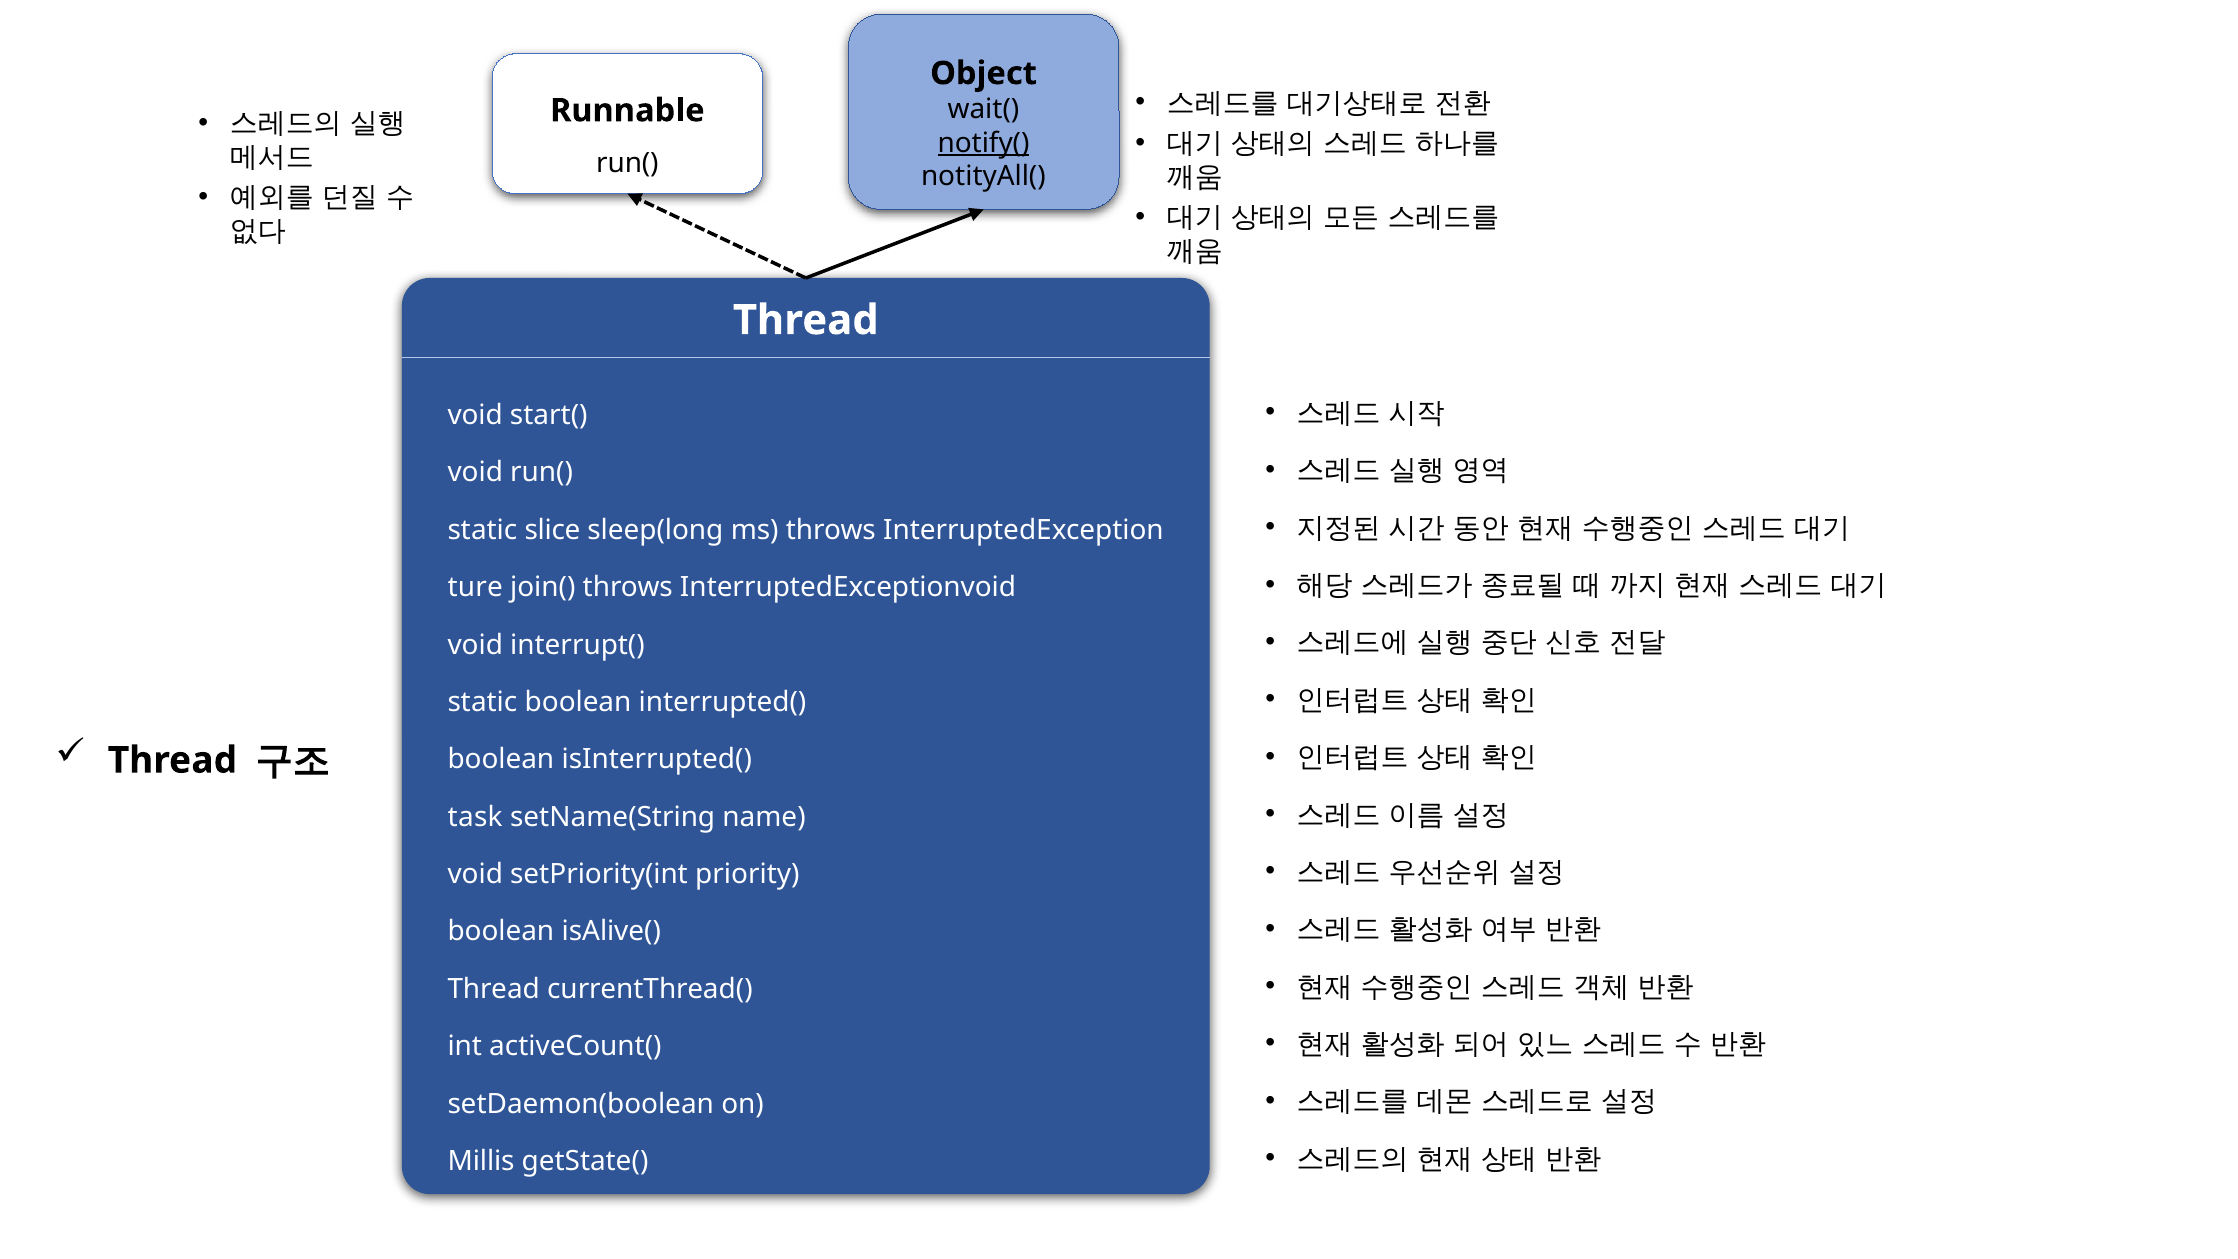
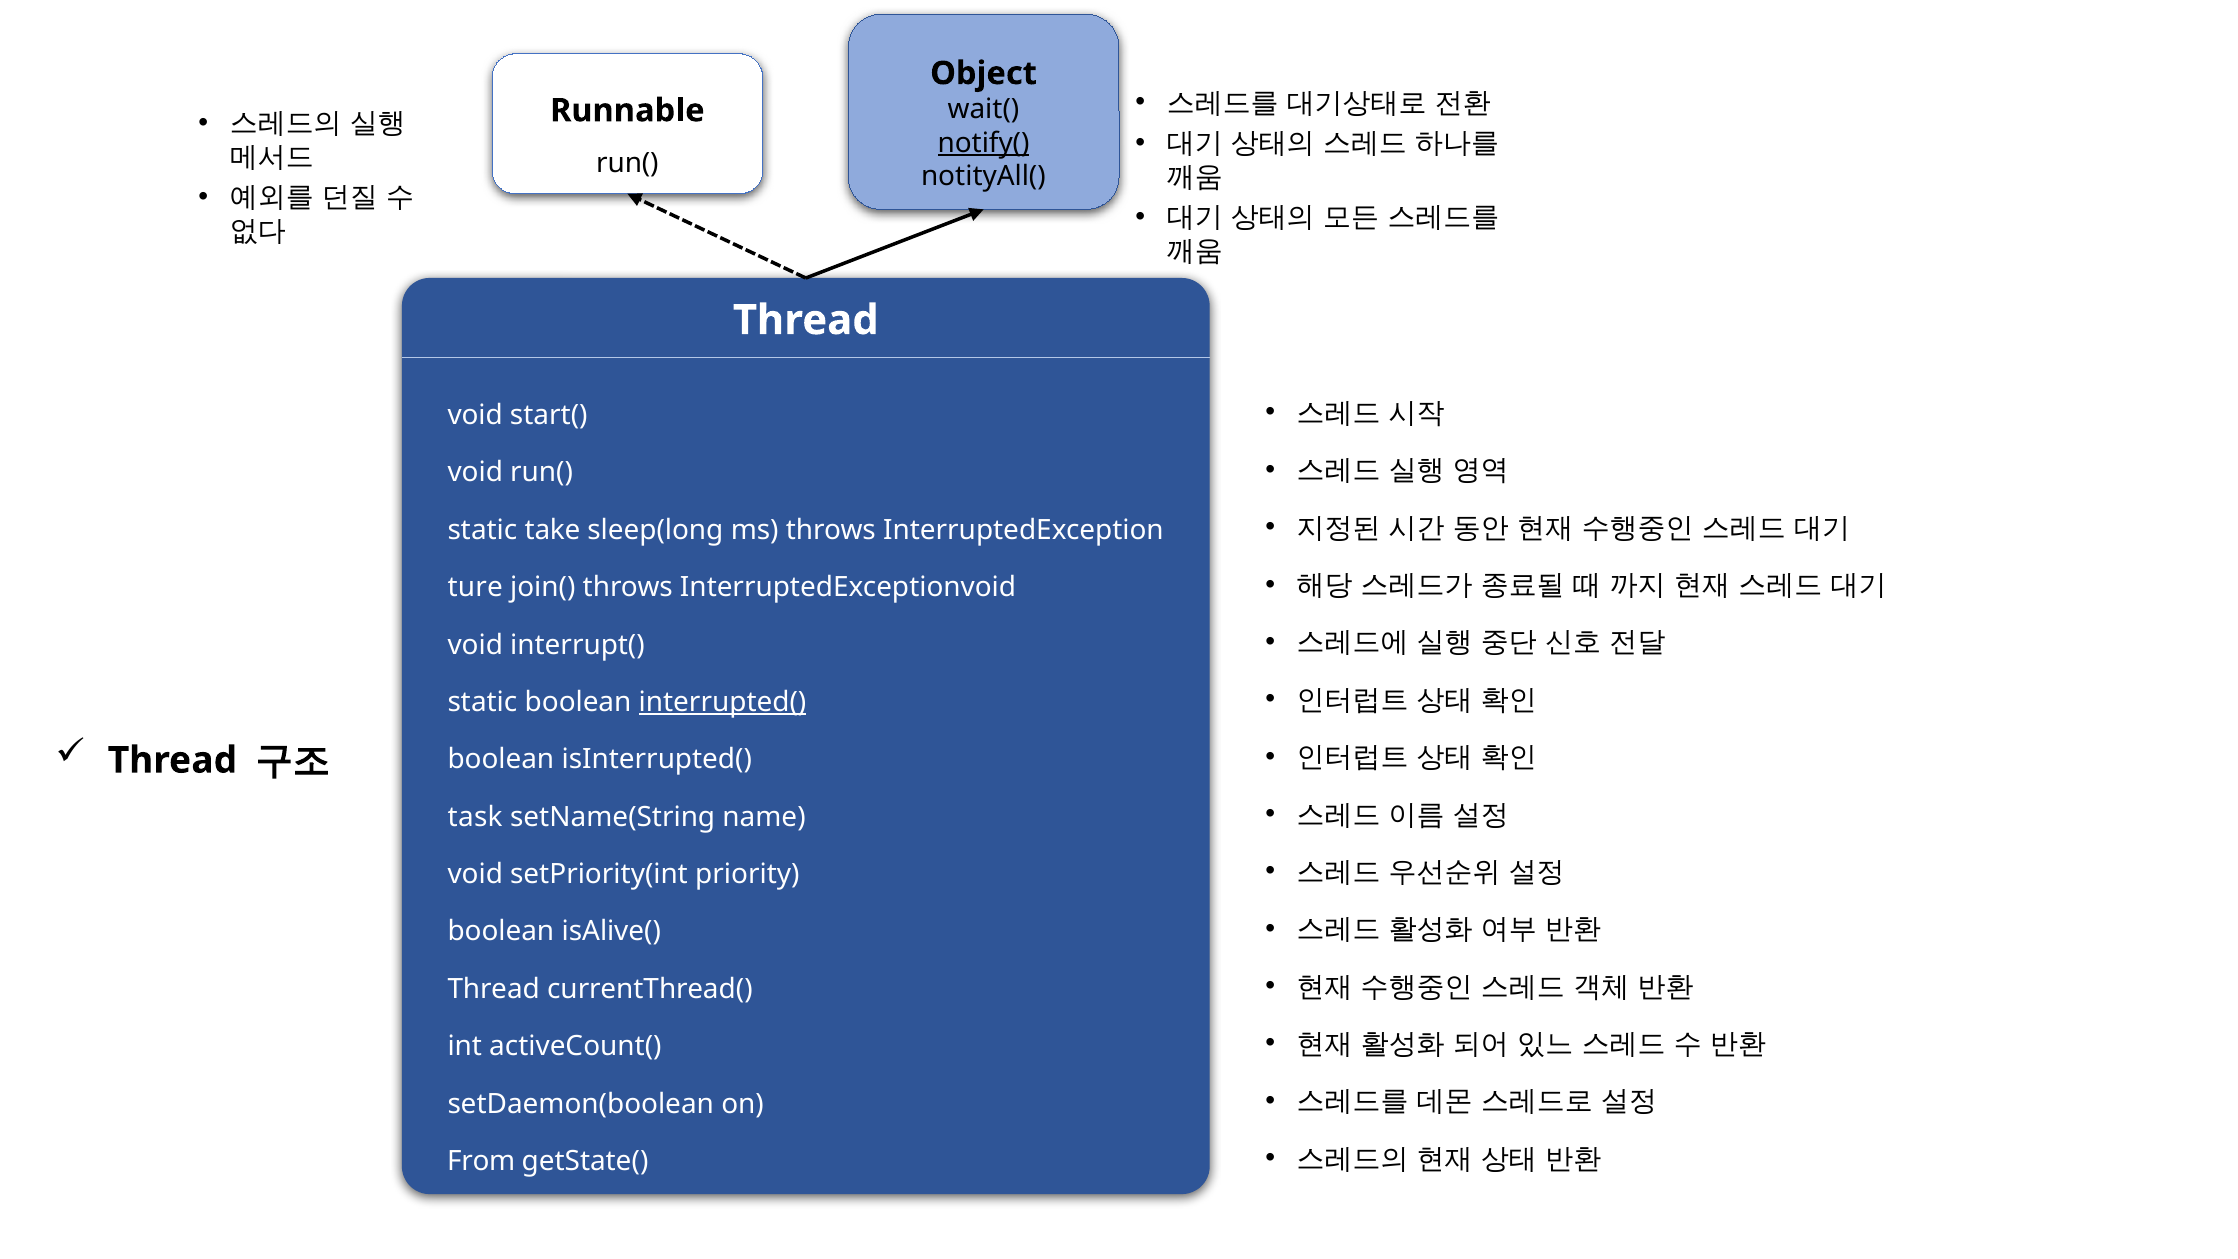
slice: slice -> take (553, 530)
interrupted( underline: none -> present (722, 702)
Millis: Millis -> From (481, 1161)
